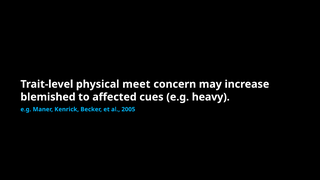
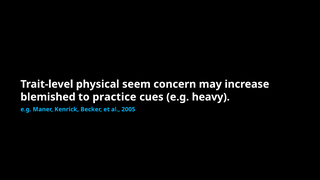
meet: meet -> seem (136, 84)
affected: affected -> practice (114, 97)
